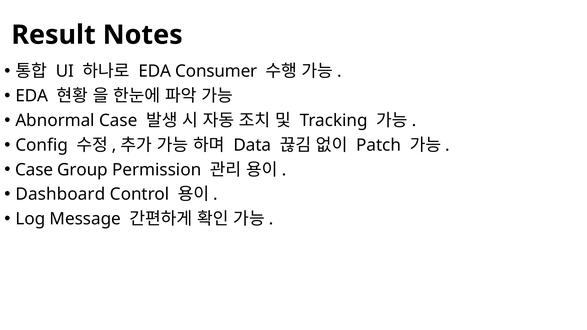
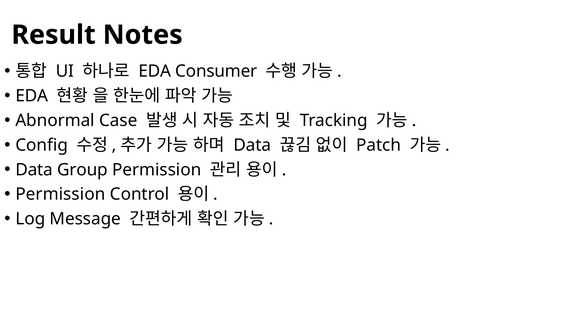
Case: Case -> Data (34, 170)
Dashboard: Dashboard -> Permission (60, 194)
